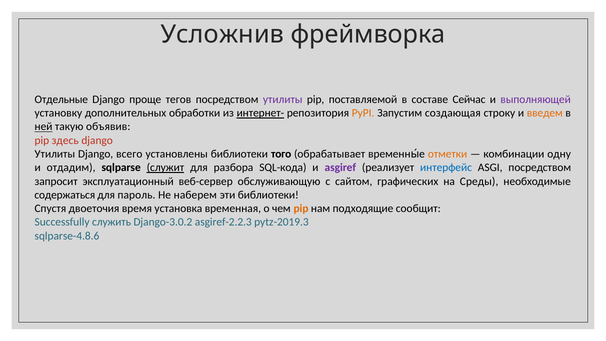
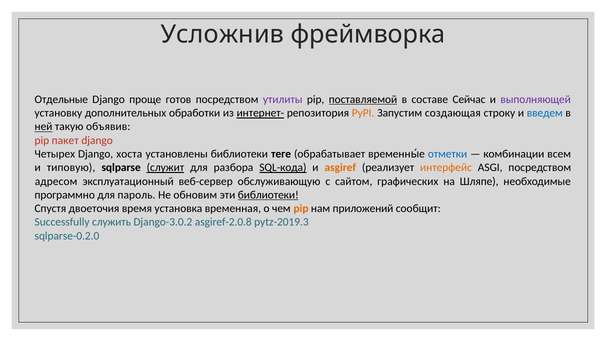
тегов: тегов -> готов (178, 99)
поставляемой underline: none -> present (363, 99)
введем colour: orange -> blue (545, 113)
здесь: здесь -> пакет (65, 140)
Утилиты: Утилиты -> Четырех (55, 154)
всего: всего -> хоста (129, 154)
того: того -> теге (281, 154)
отметки colour: orange -> blue (448, 154)
одну: одну -> всем (559, 154)
отдадим: отдадим -> типовую (71, 168)
SQL-кода underline: none -> present (283, 168)
asgiref colour: purple -> orange (340, 168)
интерфейс colour: blue -> orange (446, 168)
запросит: запросит -> адресом (56, 181)
Среды: Среды -> Шляпе (479, 181)
содержаться: содержаться -> программно (65, 195)
наберем: наберем -> обновим (195, 195)
библиотеки underline: none -> present (268, 195)
подходящие: подходящие -> приложений (363, 209)
asgiref-2.2.3: asgiref-2.2.3 -> asgiref-2.0.8 (223, 222)
sqlparse-4.8.6: sqlparse-4.8.6 -> sqlparse-0.2.0 (67, 236)
